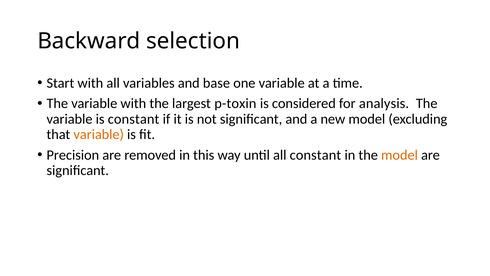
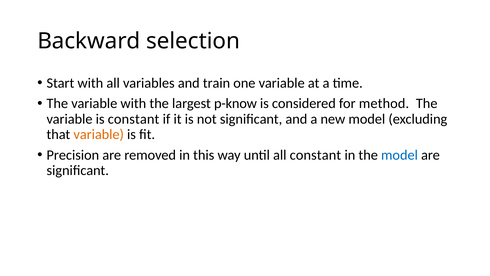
base: base -> train (217, 83)
p-toxin: p-toxin -> p-know (235, 103)
analysis: analysis -> method (384, 103)
model colour: orange -> blue (399, 155)
